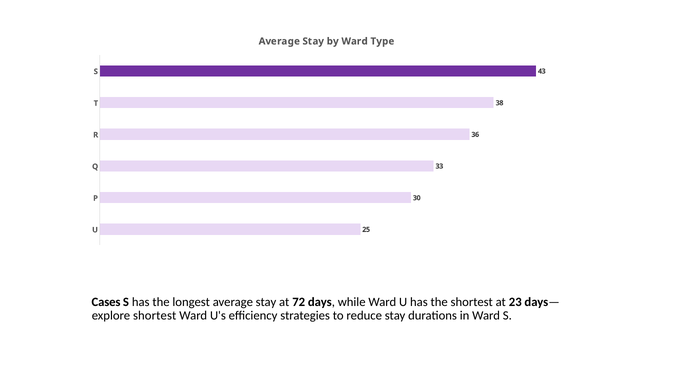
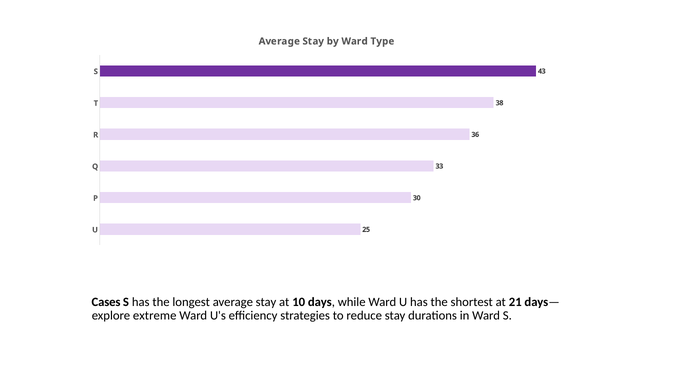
72: 72 -> 10 (299, 302)
23: 23 -> 21 (515, 302)
shortest: shortest -> extreme (155, 316)
